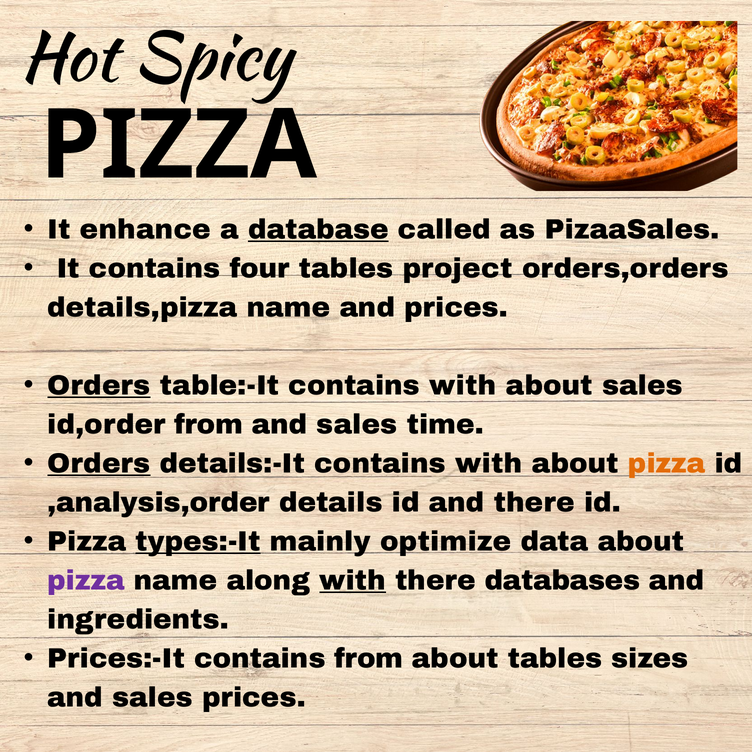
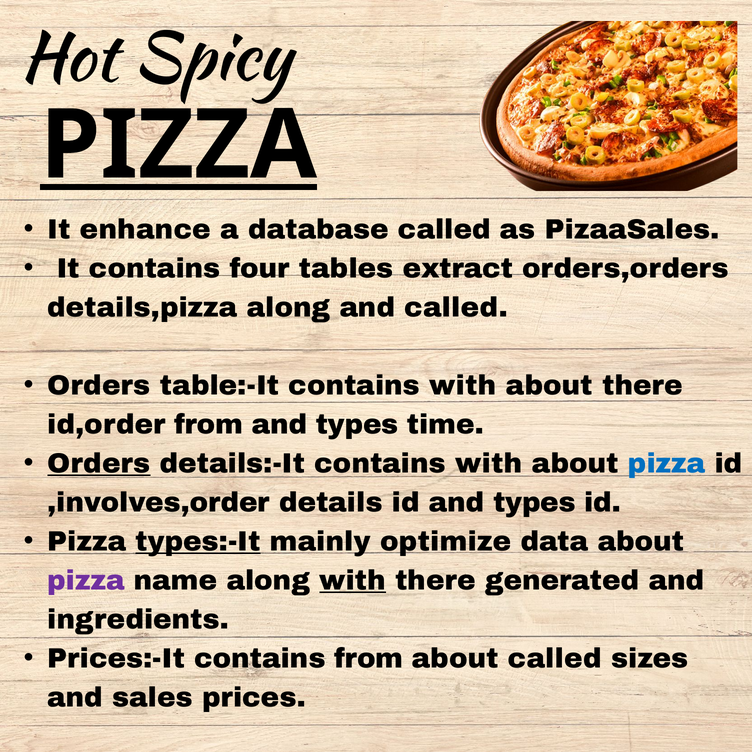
PIZZA underline: none -> present (179, 145)
database underline: present -> none (319, 229)
project: project -> extract (458, 268)
details,pizza name: name -> along (288, 307)
and prices: prices -> called (456, 307)
Orders underline: present -> none (99, 385)
about sales: sales -> there (643, 385)
sales: sales -> types (357, 424)
pizza colour: orange -> blue (667, 463)
,analysis,order: ,analysis,order -> ,involves,order (159, 502)
id and there: there -> types (534, 502)
databases: databases -> generated (562, 580)
about tables: tables -> called (555, 658)
